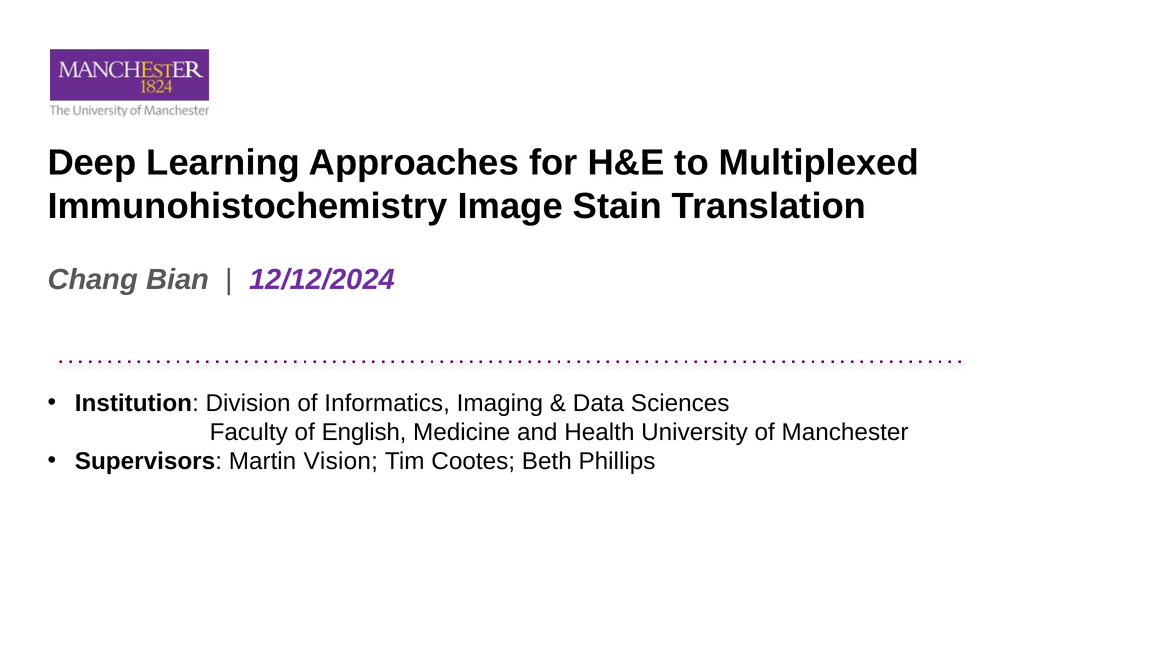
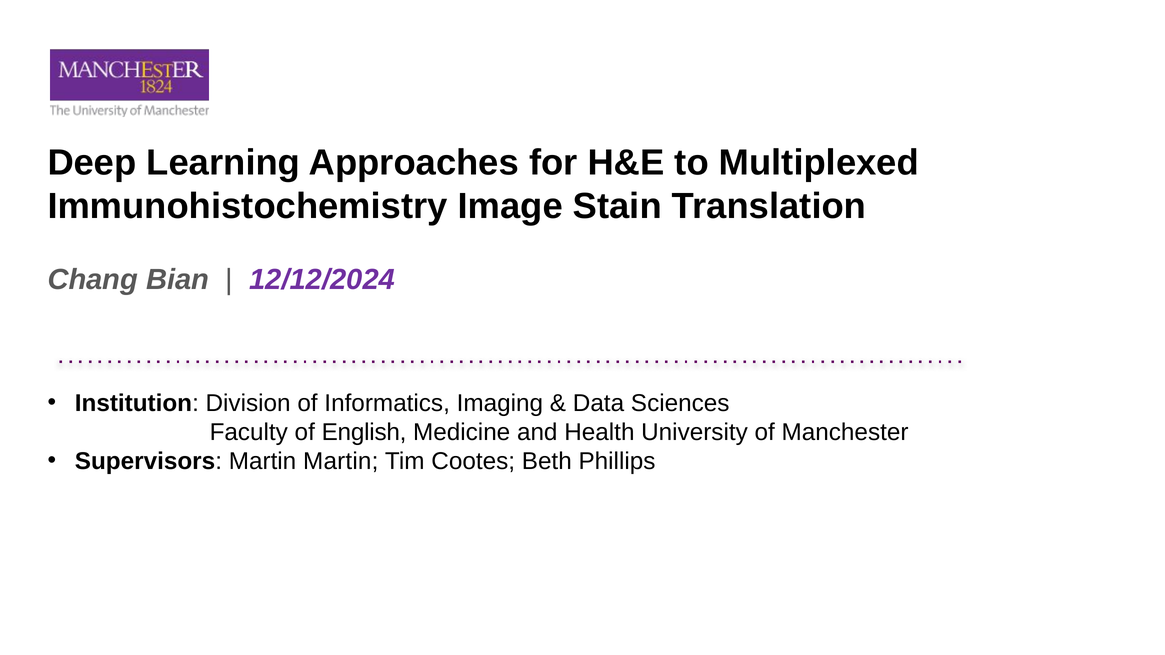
Martin Vision: Vision -> Martin (341, 462)
